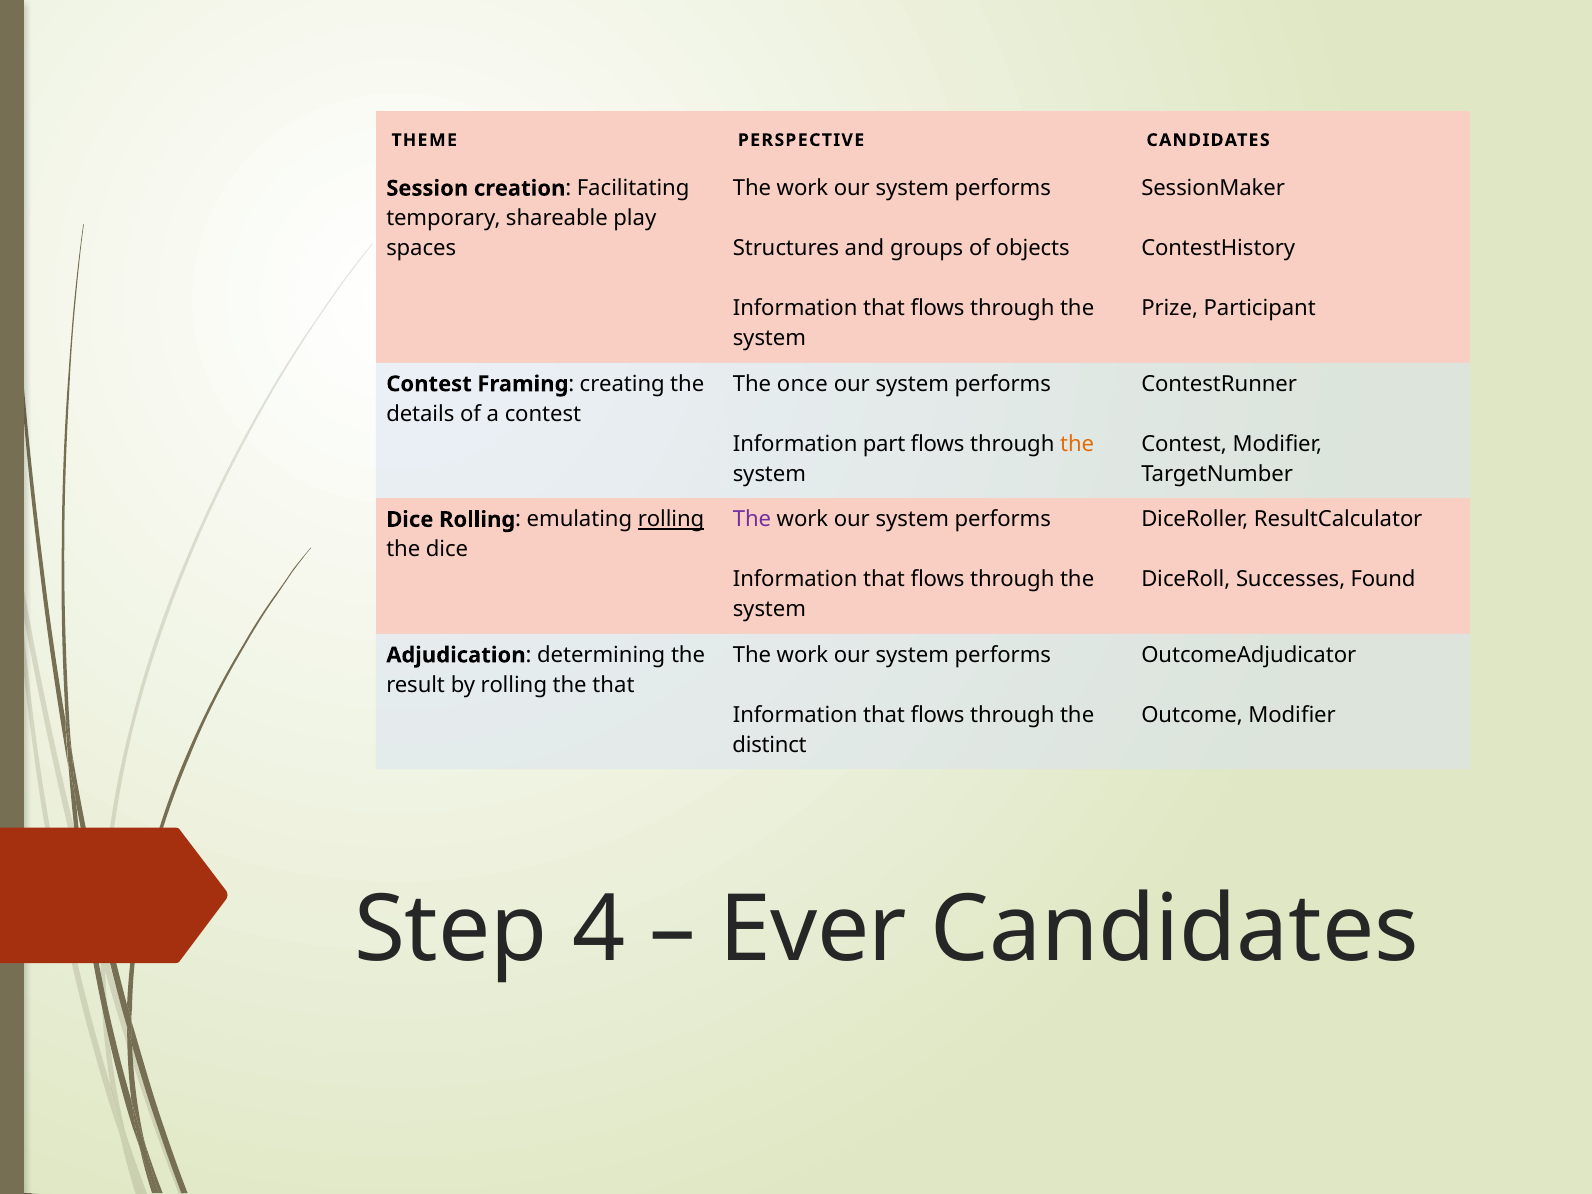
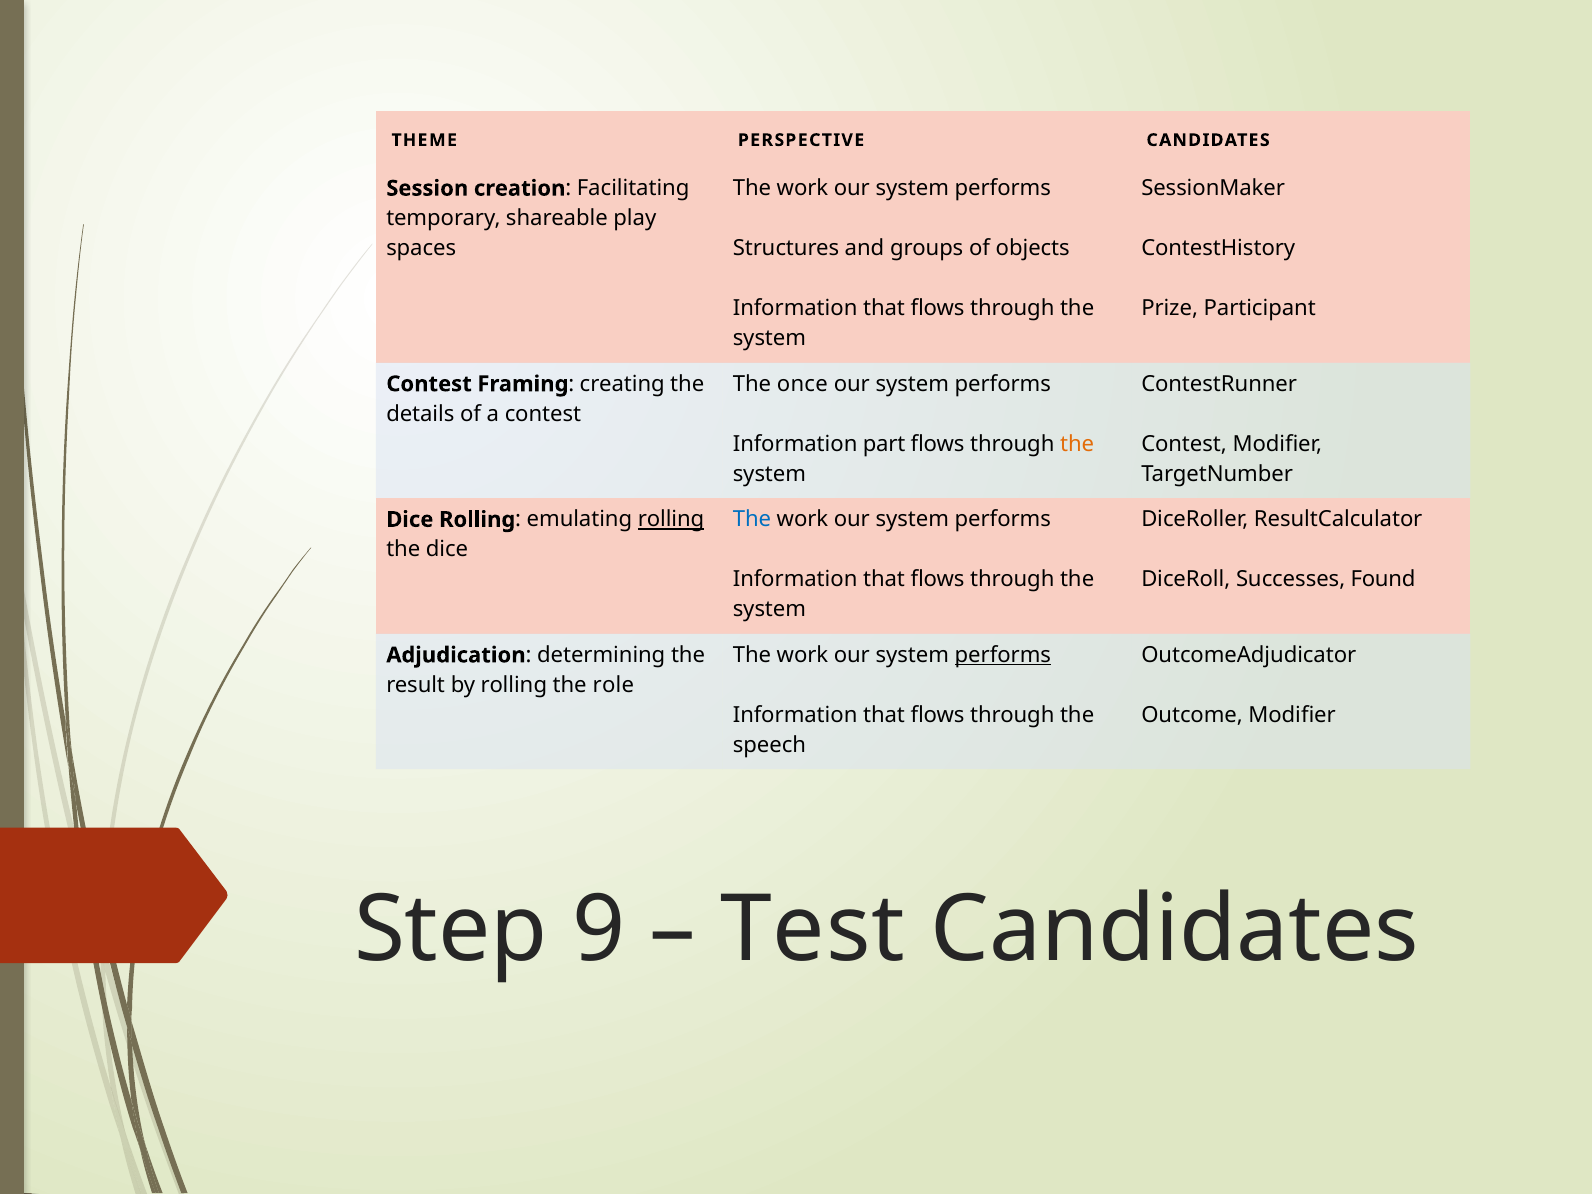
The colour: purple -> blue (752, 520)
performs underline: none -> present (1003, 655)
the that: that -> role (613, 685)
distinct: distinct -> speech (769, 745)
4: 4 -> 9 (599, 930)
Ever: Ever -> Test (813, 930)
